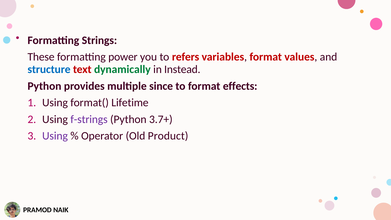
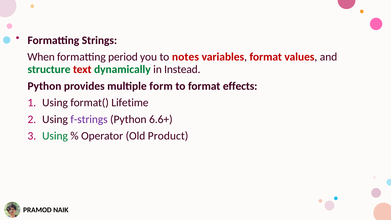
These: These -> When (41, 57)
power: power -> period (123, 57)
refers: refers -> notes (185, 57)
structure colour: blue -> green (49, 69)
since: since -> form (161, 86)
3.7+: 3.7+ -> 6.6+ (161, 119)
Using colour: purple -> green (55, 136)
